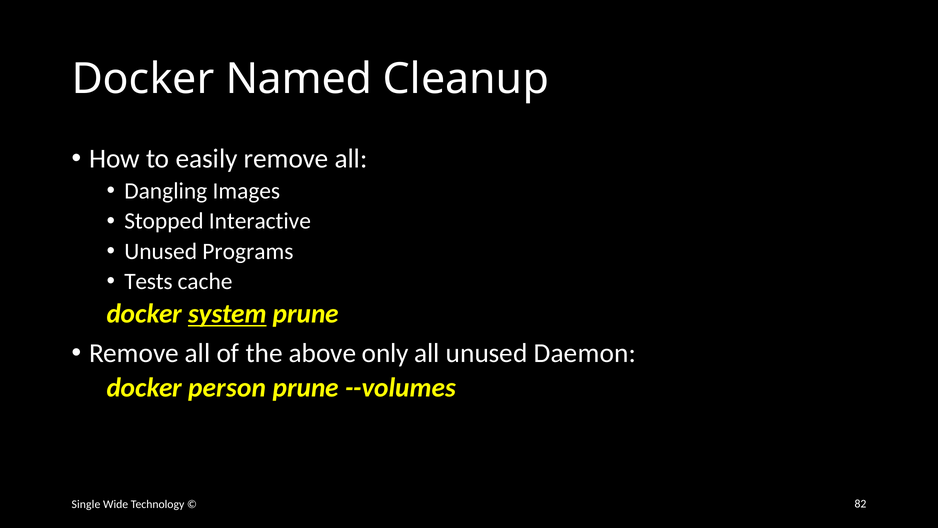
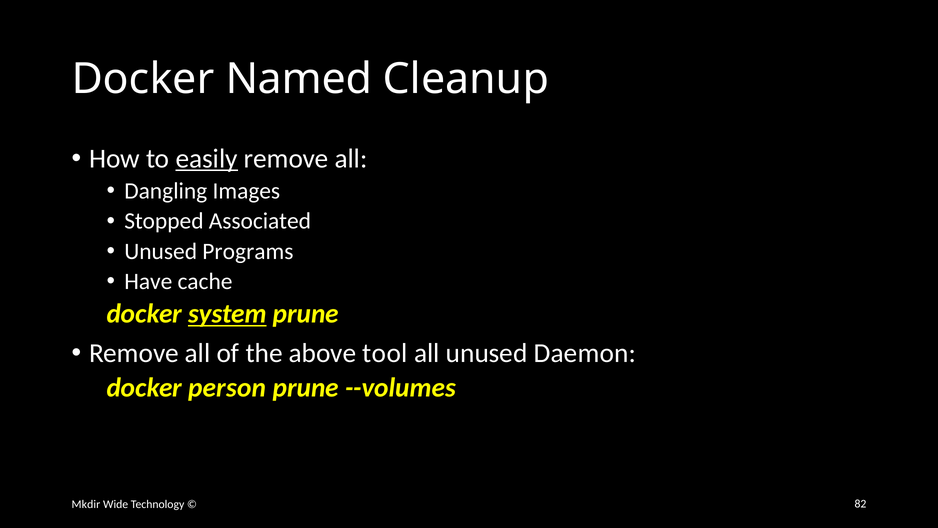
easily underline: none -> present (207, 159)
Interactive: Interactive -> Associated (260, 221)
Tests: Tests -> Have (148, 281)
only: only -> tool (385, 353)
Single: Single -> Mkdir (86, 504)
